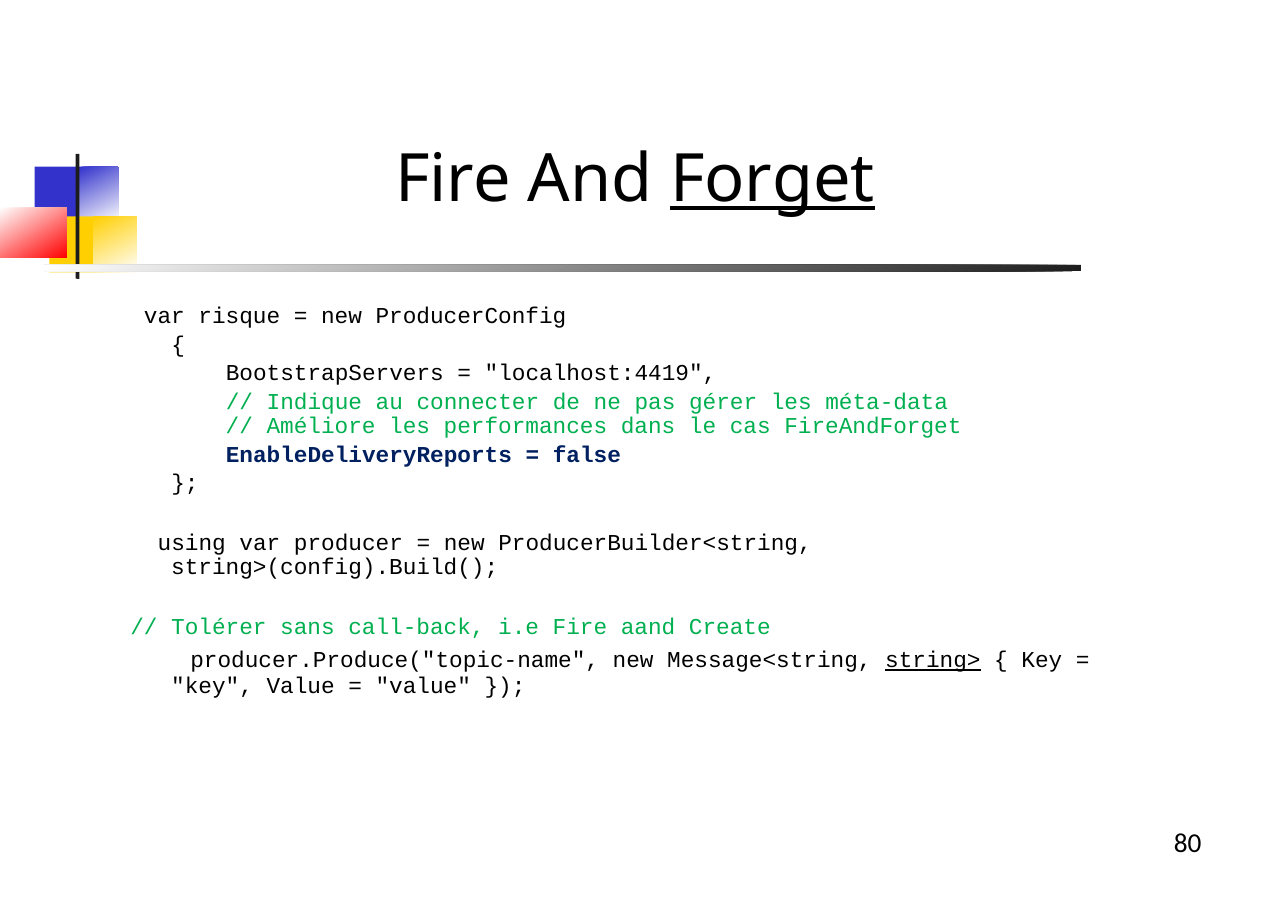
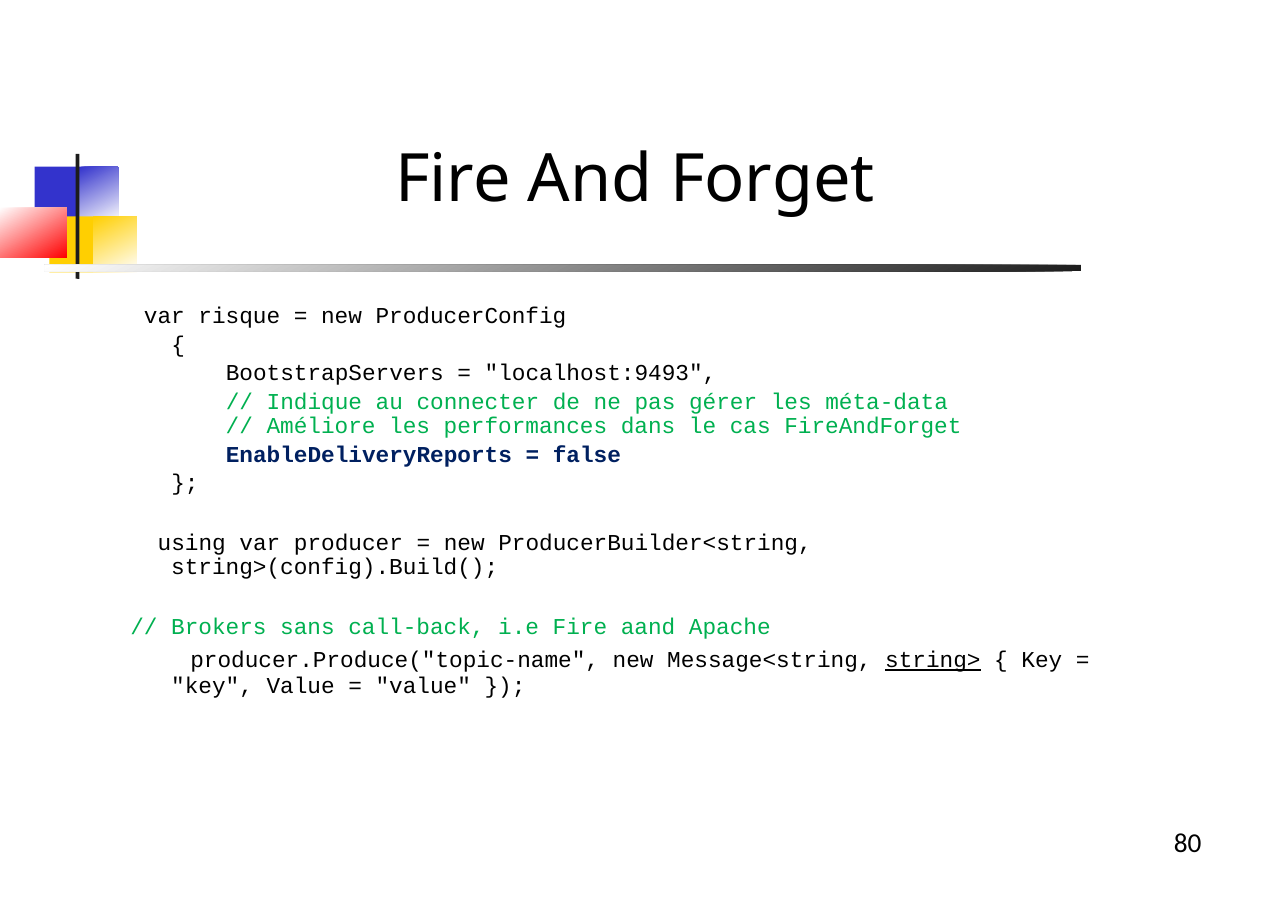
Forget underline: present -> none (773, 179)
localhost:4419: localhost:4419 -> localhost:9493 (601, 373)
Tolérer: Tolérer -> Brokers (219, 627)
Create: Create -> Apache (730, 627)
